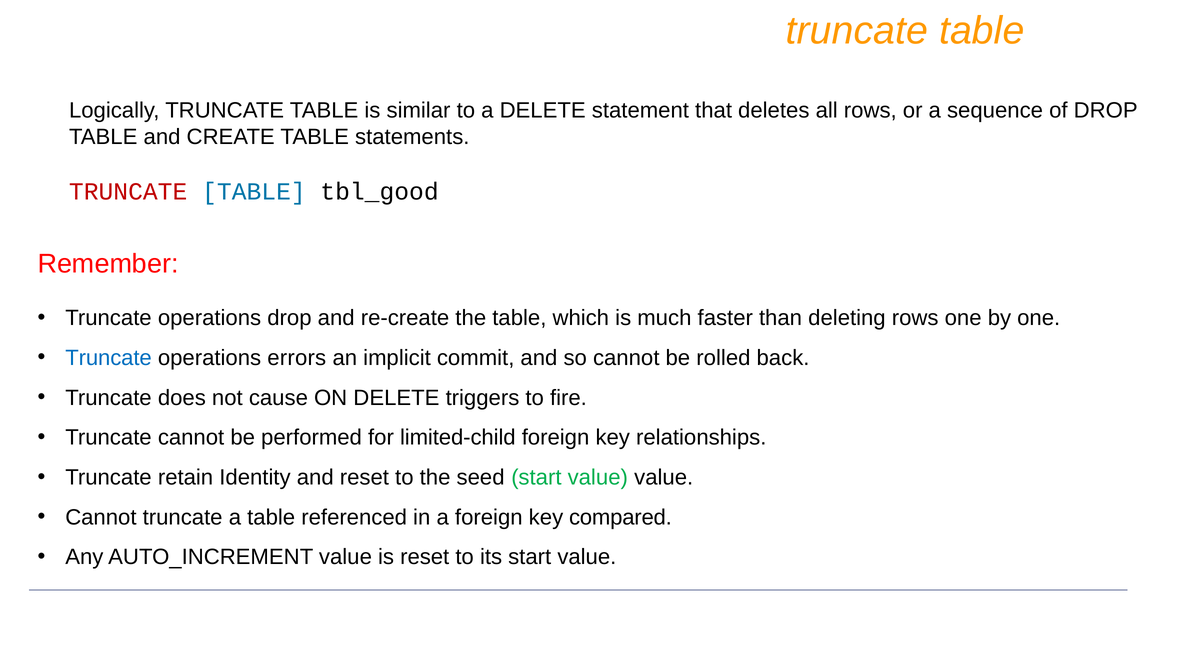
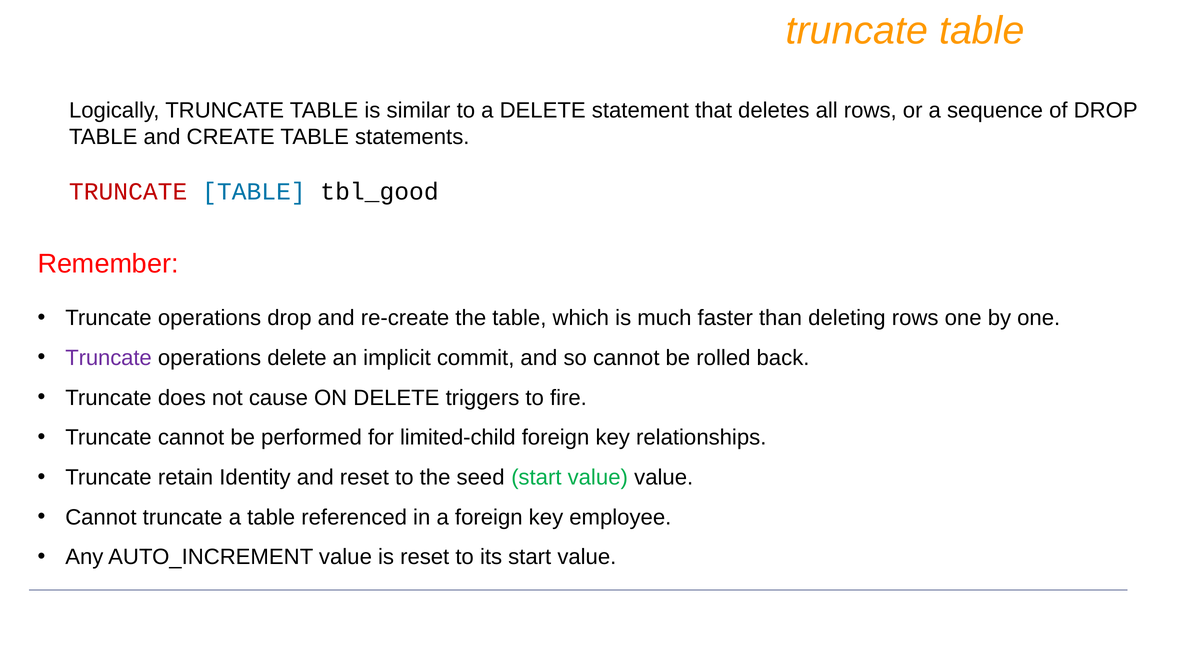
Truncate colour: blue -> purple (109, 358)
operations errors: errors -> delete (297, 358)
compared: compared -> employee (620, 517)
